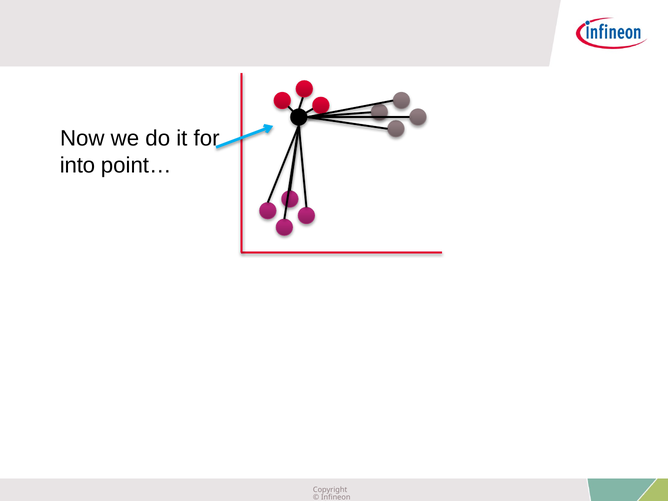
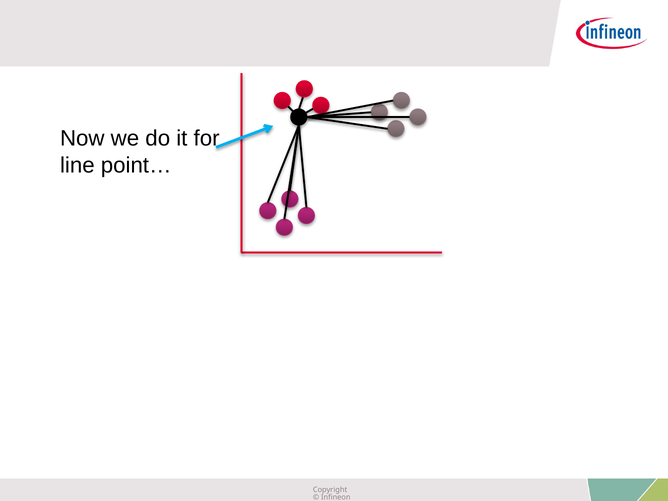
into: into -> line (77, 165)
